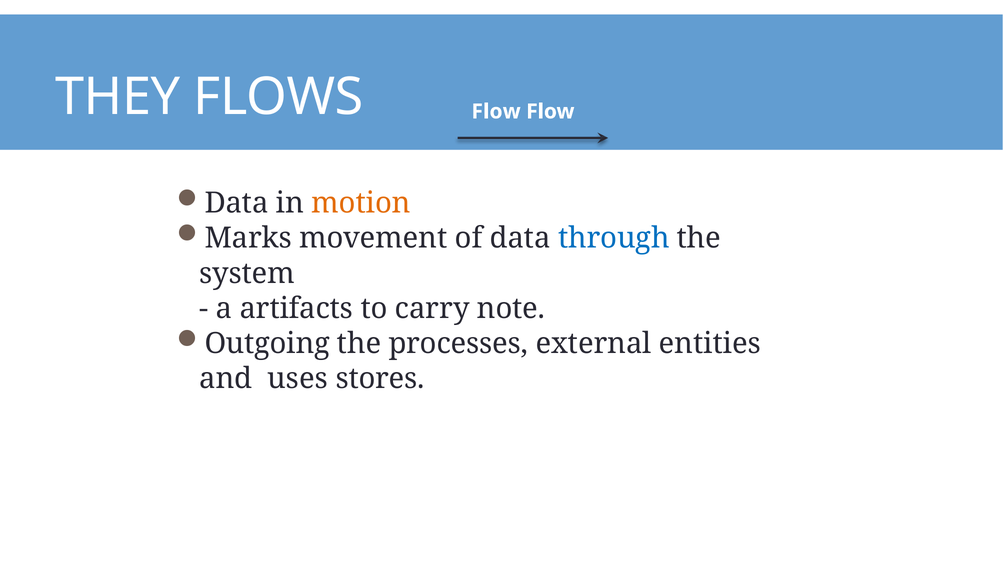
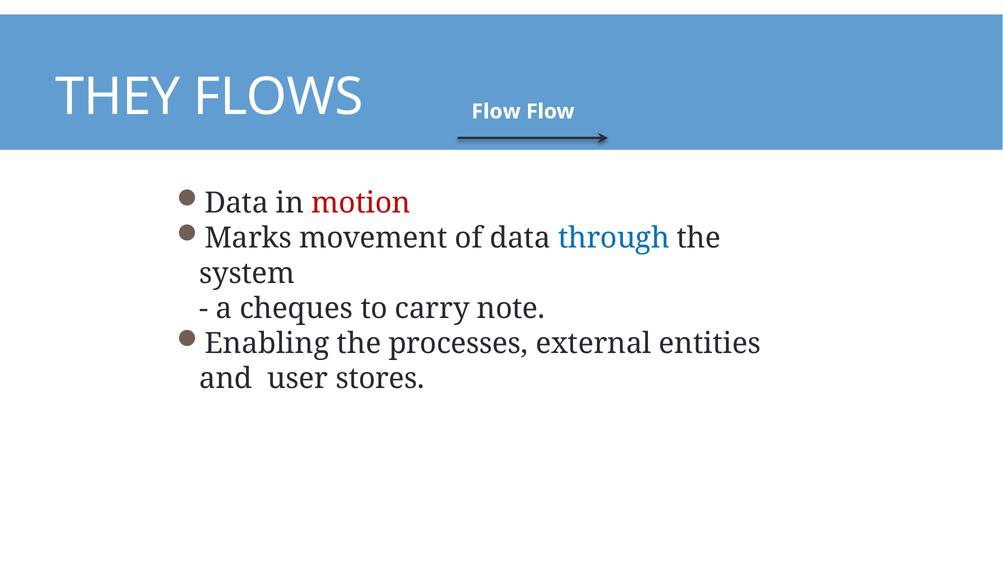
motion colour: orange -> red (361, 203)
artifacts: artifacts -> cheques (296, 309)
Outgoing: Outgoing -> Enabling (267, 344)
uses: uses -> user (298, 379)
